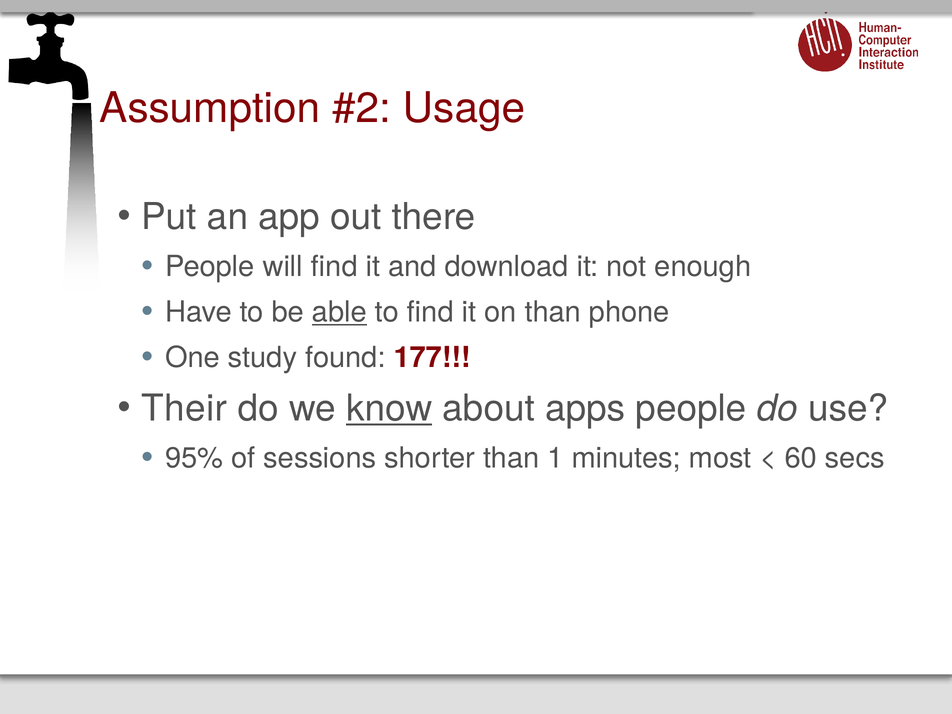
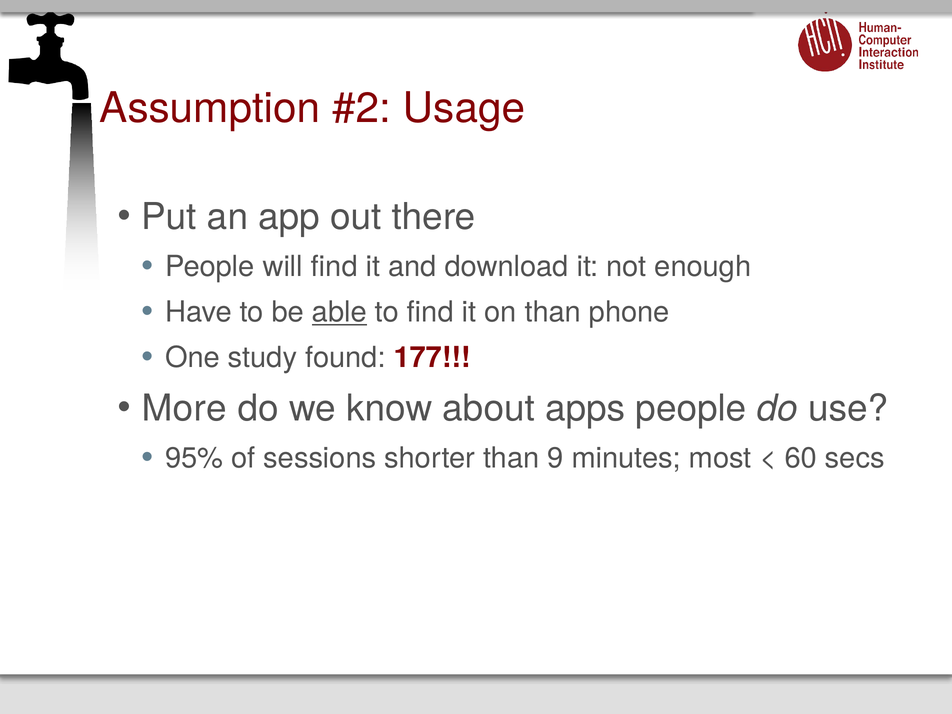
Their: Their -> More (184, 409)
know underline: present -> none (389, 409)
1: 1 -> 9 (555, 458)
